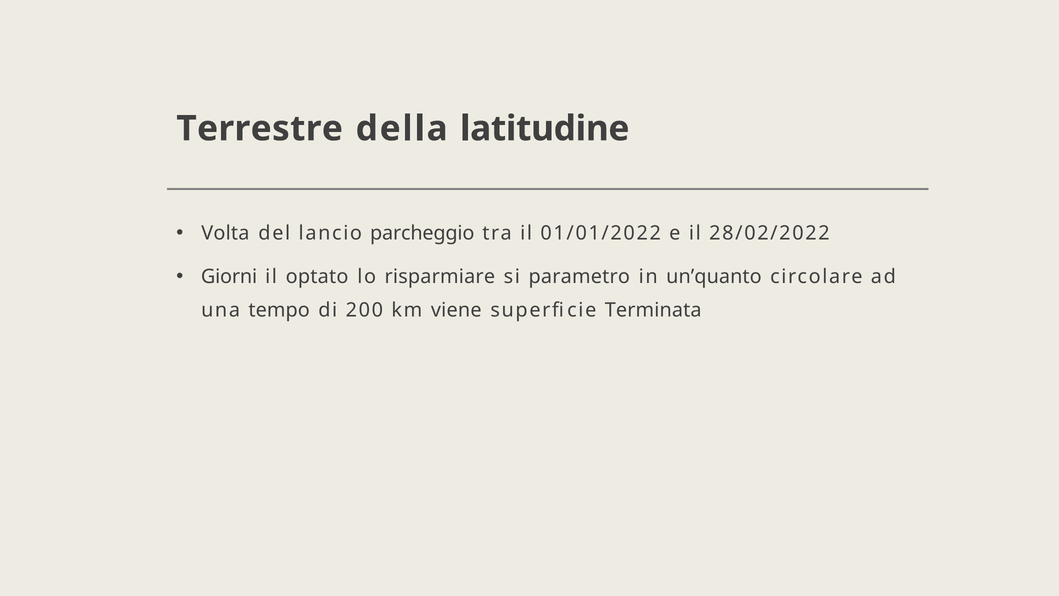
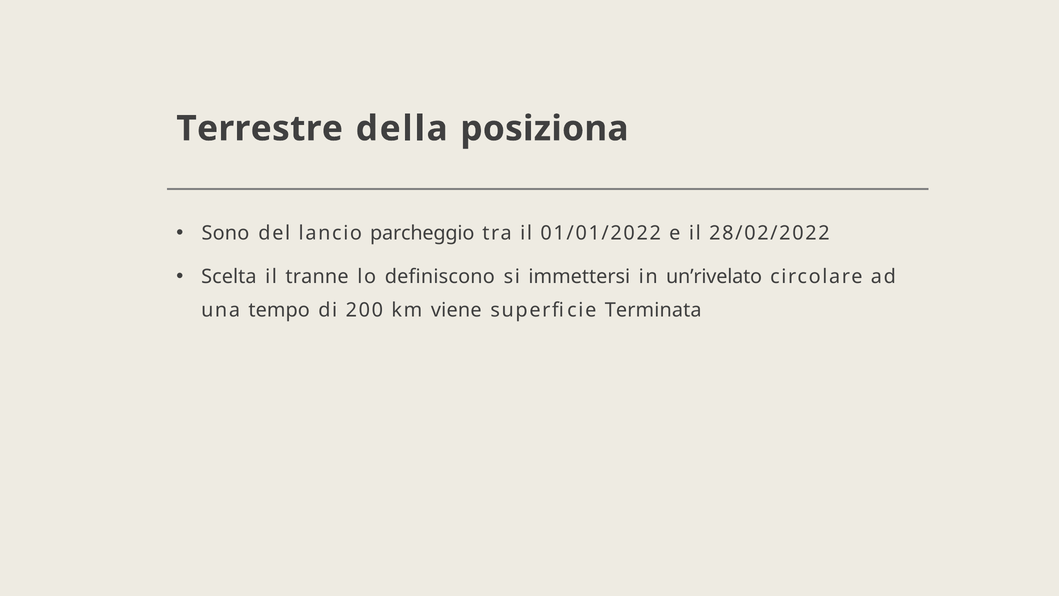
latitudine: latitudine -> posiziona (544, 129)
Volta: Volta -> Sono (225, 233)
Giorni: Giorni -> Scelta (229, 277)
optato: optato -> tranne (317, 277)
risparmiare: risparmiare -> definiscono (440, 277)
parametro: parametro -> immettersi (579, 277)
un’quanto: un’quanto -> un’rivelato (714, 277)
